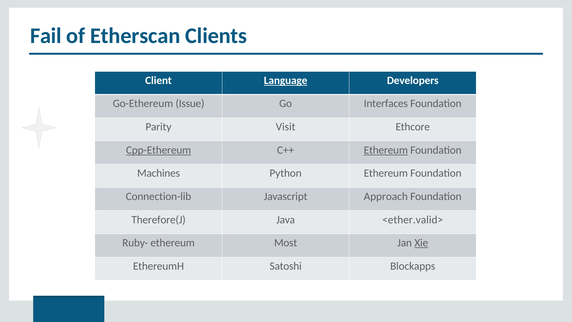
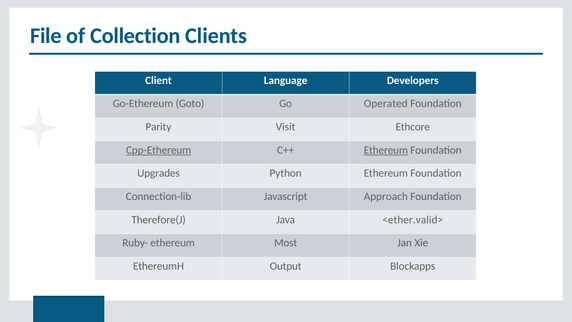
Fail: Fail -> File (46, 36)
Etherscan: Etherscan -> Collection (135, 36)
Language underline: present -> none (286, 80)
Issue: Issue -> Goto (190, 104)
Interfaces: Interfaces -> Operated (386, 104)
Machines: Machines -> Upgrades (159, 173)
Xie underline: present -> none (421, 243)
Satoshi: Satoshi -> Output (286, 266)
